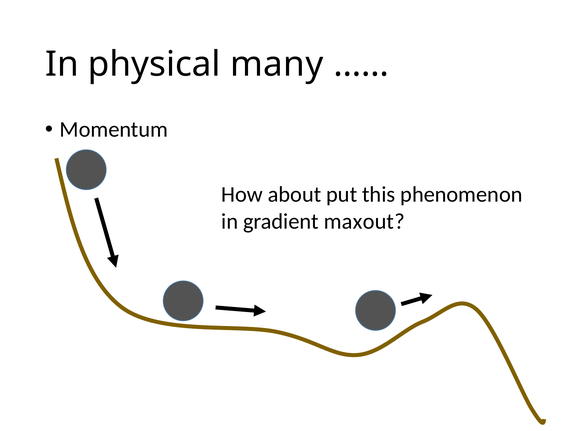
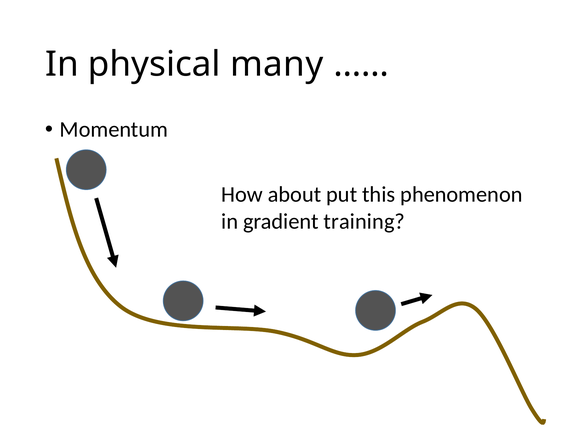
maxout: maxout -> training (364, 221)
